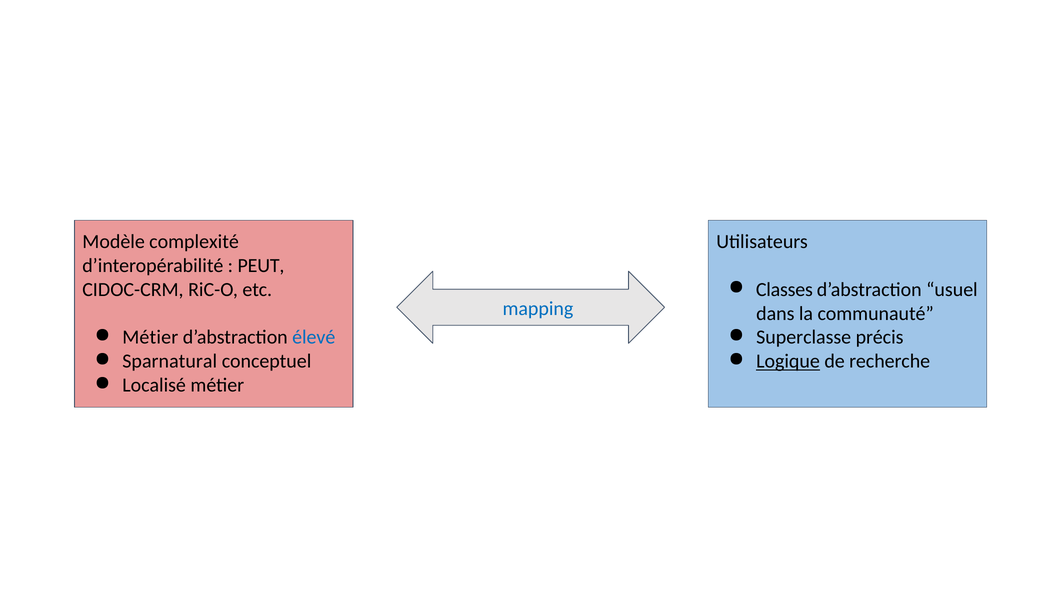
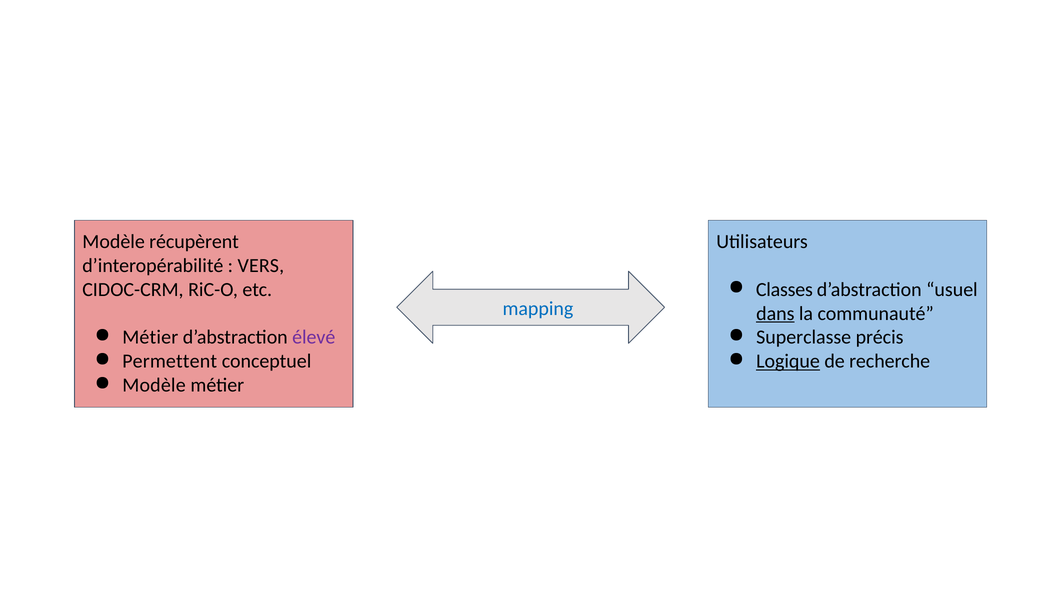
complexité: complexité -> récupèrent (194, 241)
PEUT: PEUT -> VERS (261, 265)
dans underline: none -> present (775, 313)
élevé colour: blue -> purple (314, 337)
Sparnatural: Sparnatural -> Permettent (170, 361)
Localisé: Localisé -> Modèle (154, 385)
